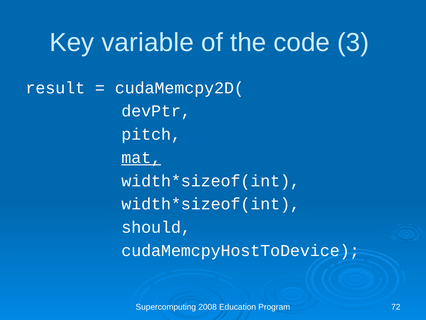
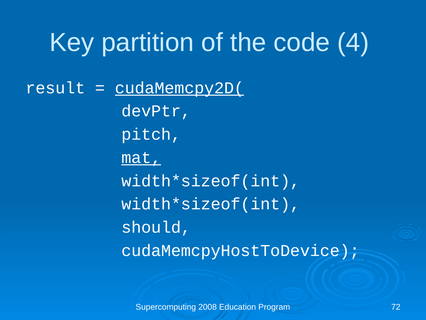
variable: variable -> partition (148, 43)
3: 3 -> 4 (353, 43)
cudaMemcpy2D( underline: none -> present (179, 88)
